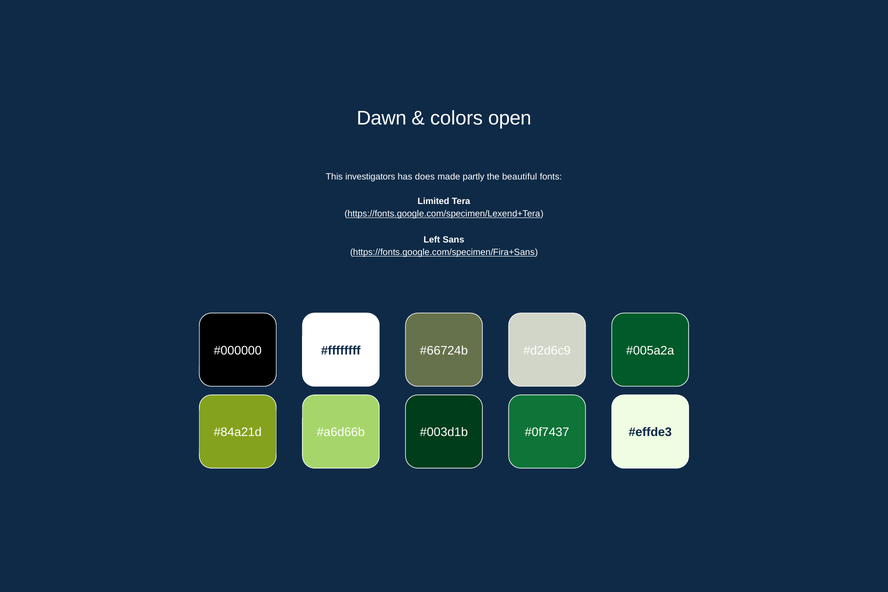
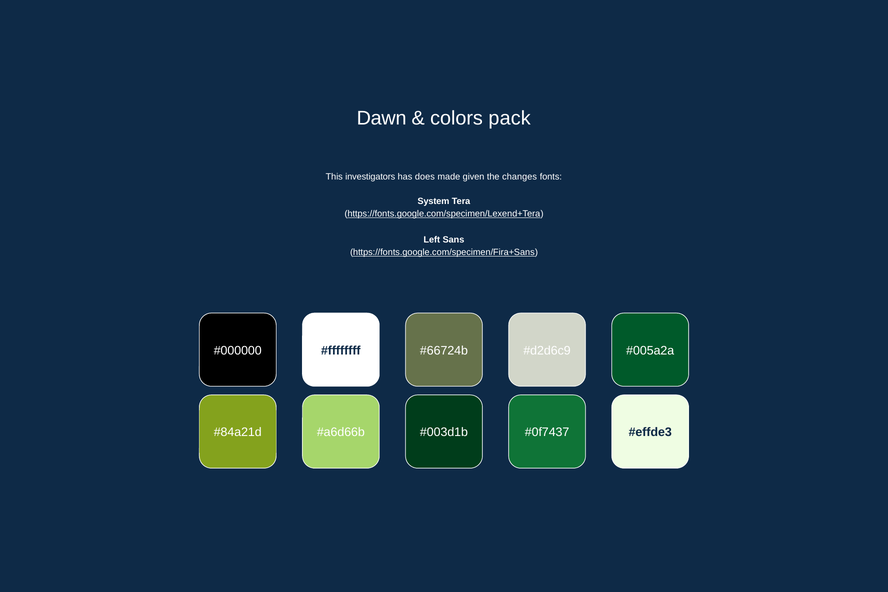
open: open -> pack (510, 118)
partly: partly -> given (474, 177)
beautiful: beautiful -> changes (520, 177)
Limited: Limited -> System (433, 201)
